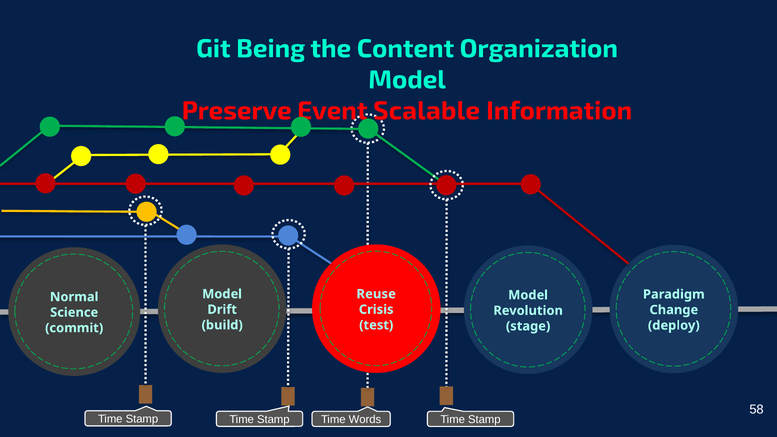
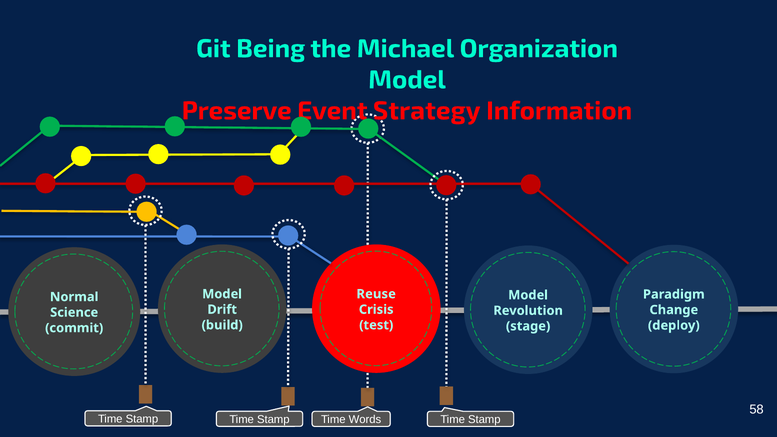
Content: Content -> Michael (406, 49)
Scalable: Scalable -> Strategy (427, 111)
